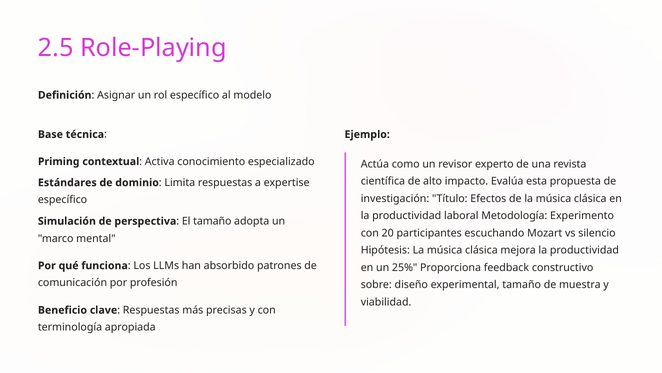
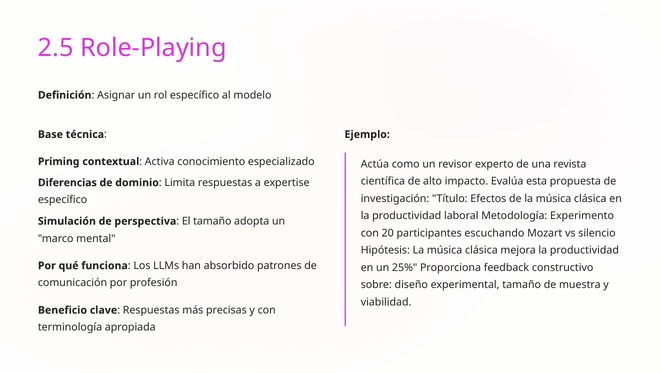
Estándares: Estándares -> Diferencias (67, 182)
